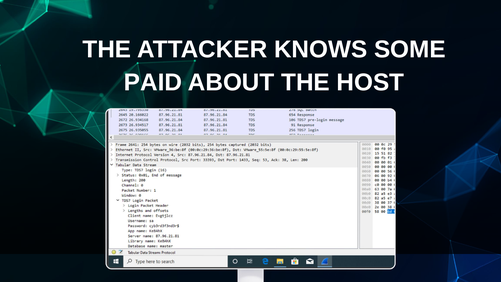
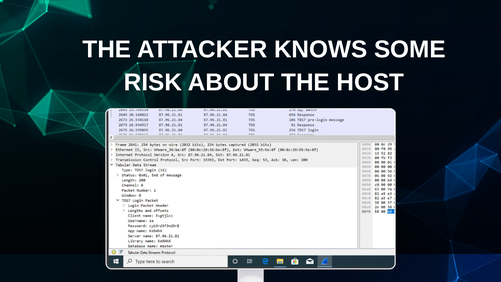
PAID: PAID -> RISK (153, 82)
